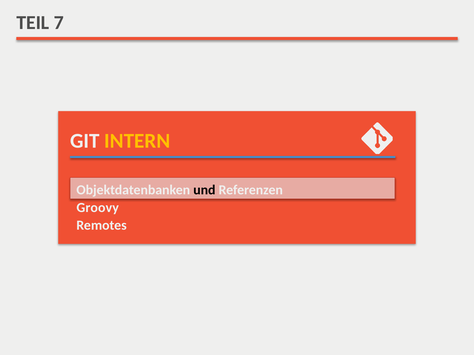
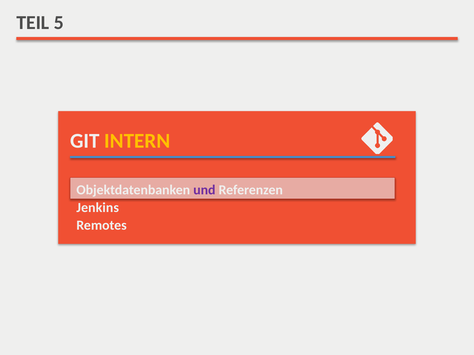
7: 7 -> 5 (59, 23)
und colour: black -> purple (204, 190)
Groovy: Groovy -> Jenkins (98, 208)
